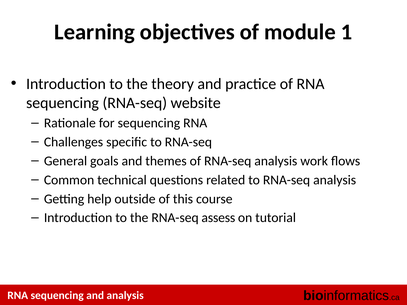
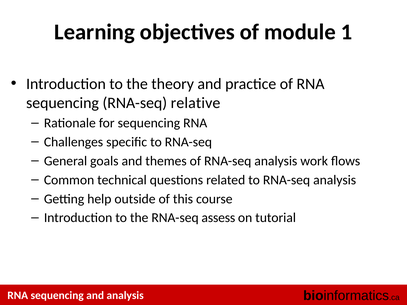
website: website -> relative (196, 103)
